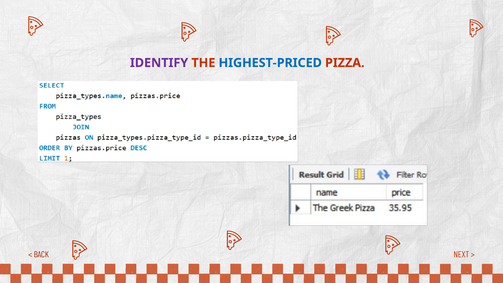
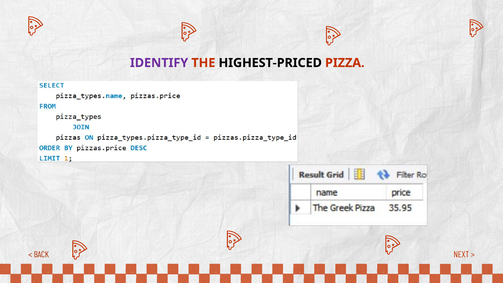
HIGHEST-PRICED colour: blue -> black (270, 63)
